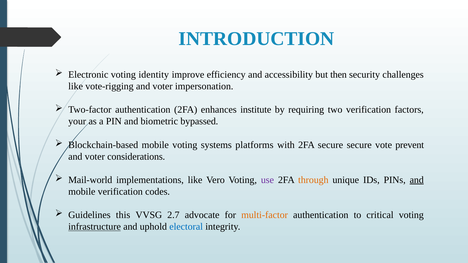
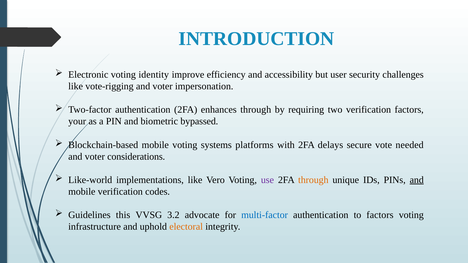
then: then -> user (338, 75)
enhances institute: institute -> through (256, 110)
2FA secure: secure -> delays (330, 145)
prevent: prevent -> needed (410, 145)
Mail-world: Mail-world -> Like-world (90, 180)
2.7: 2.7 -> 3.2 (173, 215)
multi-factor colour: orange -> blue (265, 215)
to critical: critical -> factors (380, 215)
infrastructure underline: present -> none (95, 227)
electoral colour: blue -> orange (186, 227)
